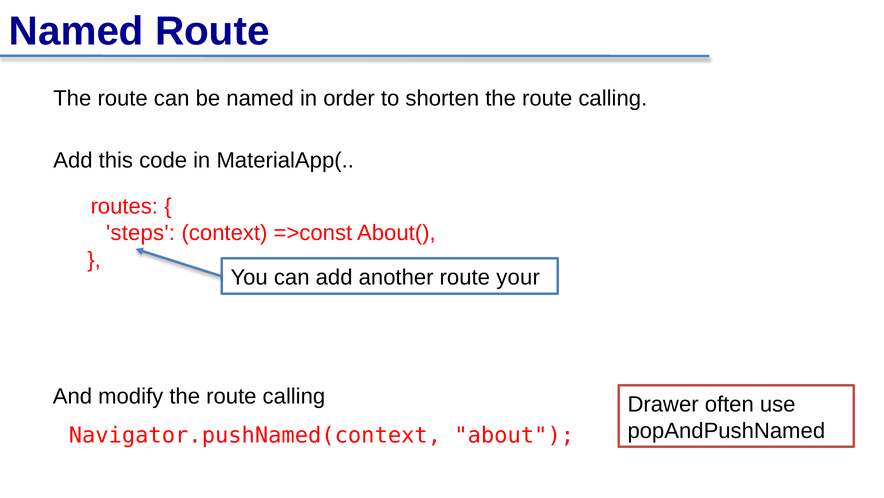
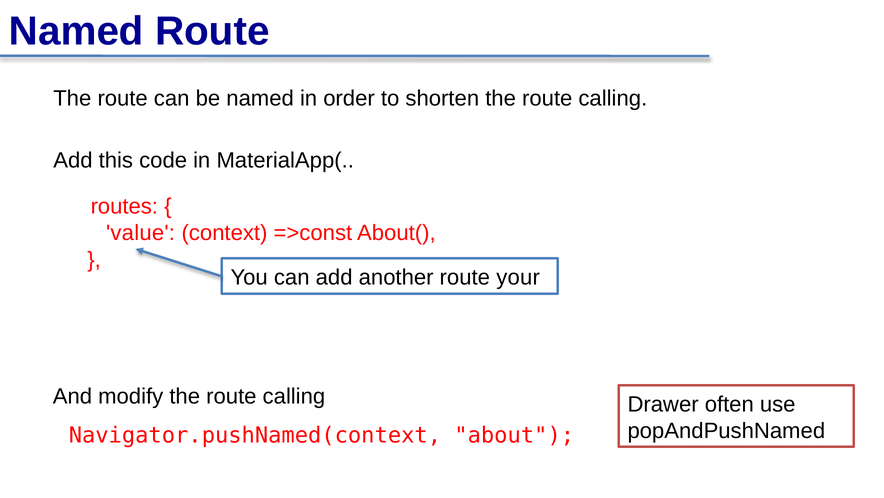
steps: steps -> value (140, 233)
